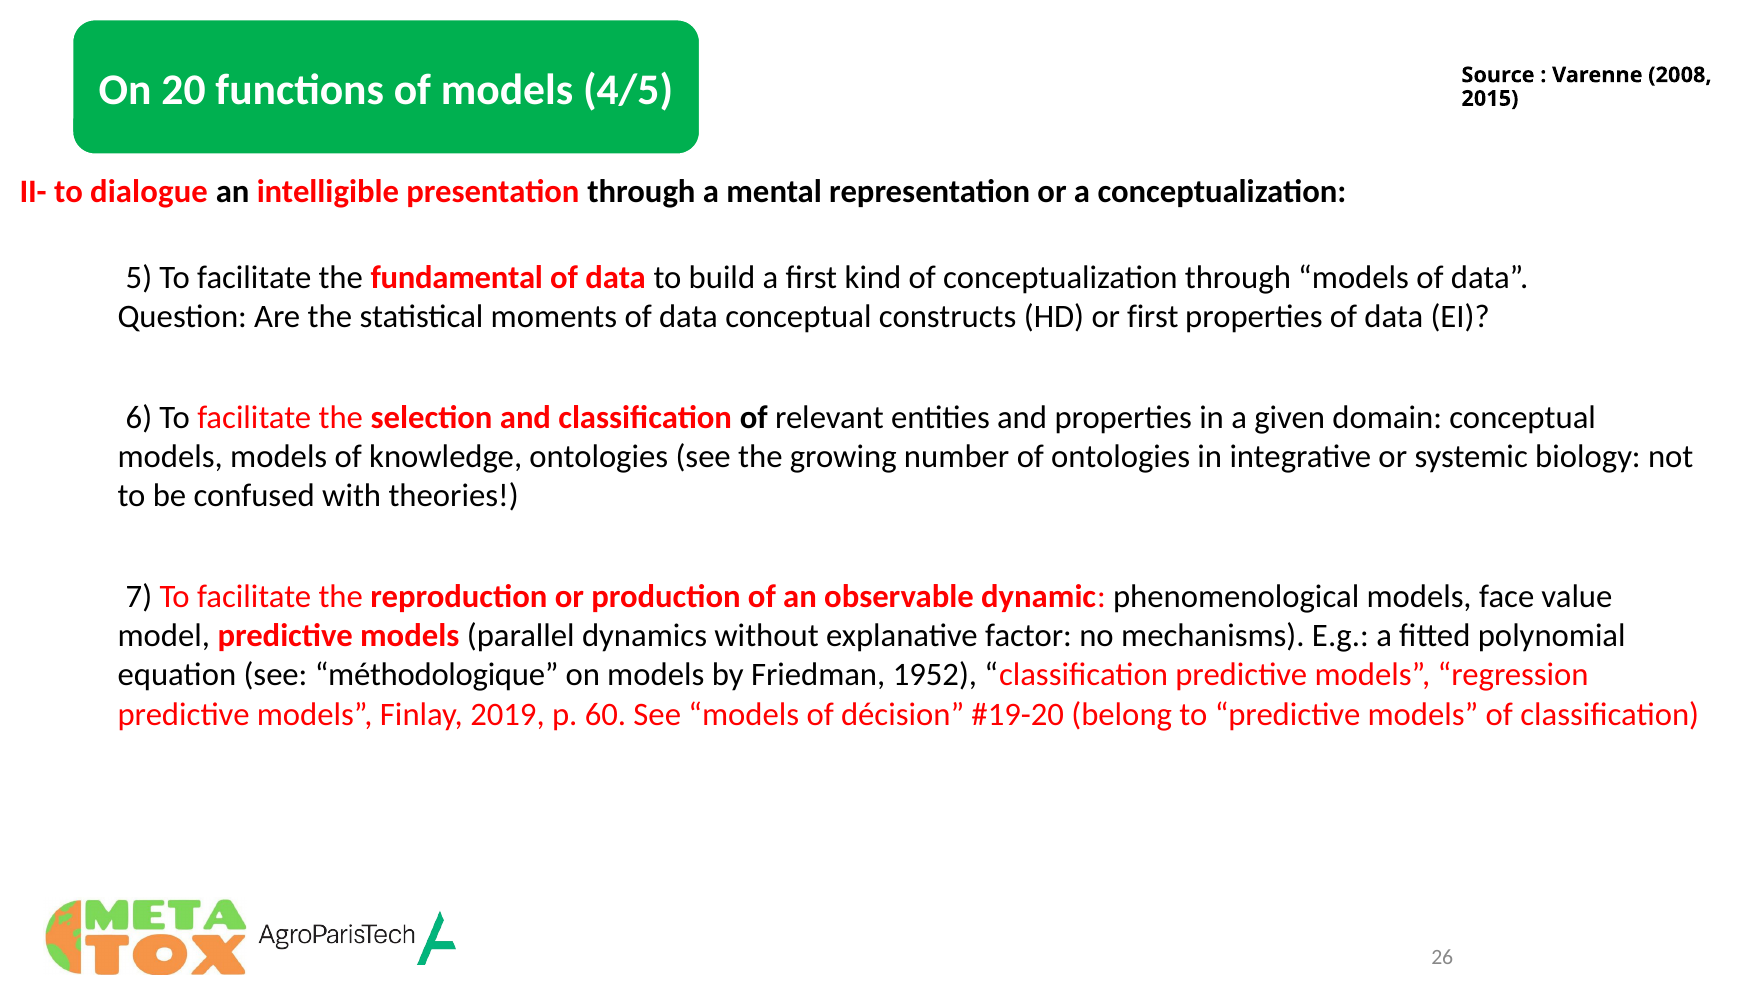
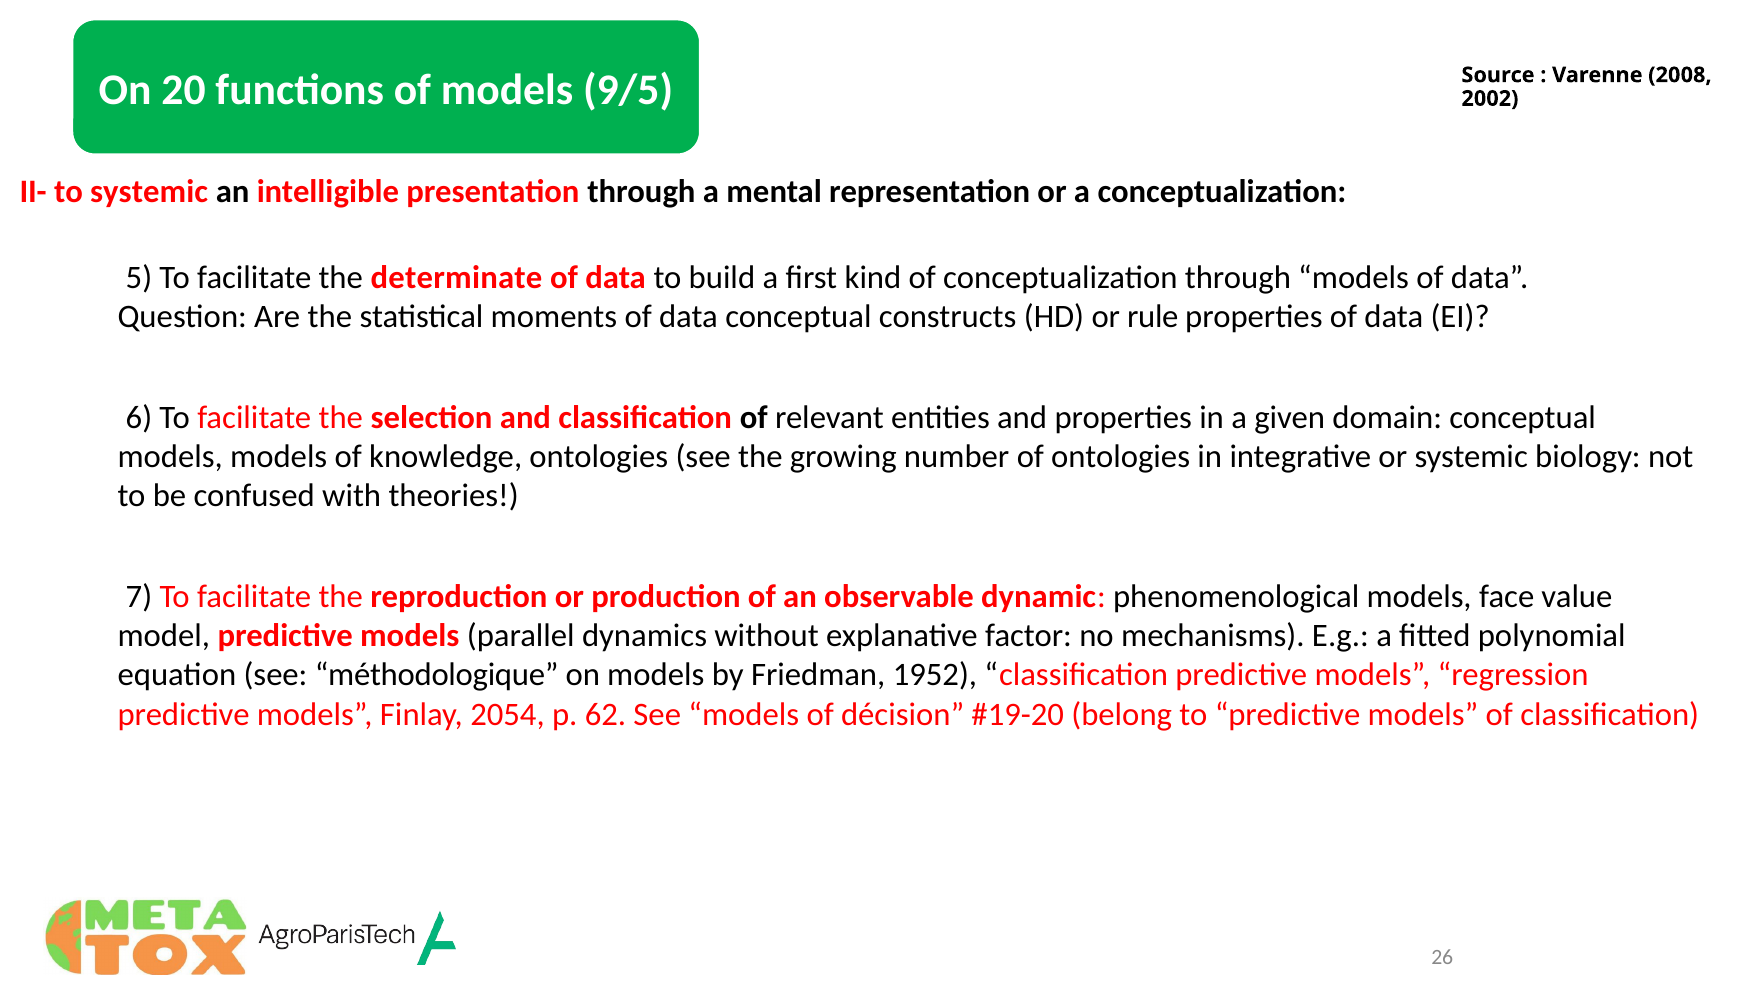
4/5: 4/5 -> 9/5 (628, 90)
2015: 2015 -> 2002 (1490, 99)
to dialogue: dialogue -> systemic (149, 192)
fundamental: fundamental -> determinate (457, 278)
or first: first -> rule (1153, 317)
2019: 2019 -> 2054 (508, 714)
60: 60 -> 62 (606, 714)
